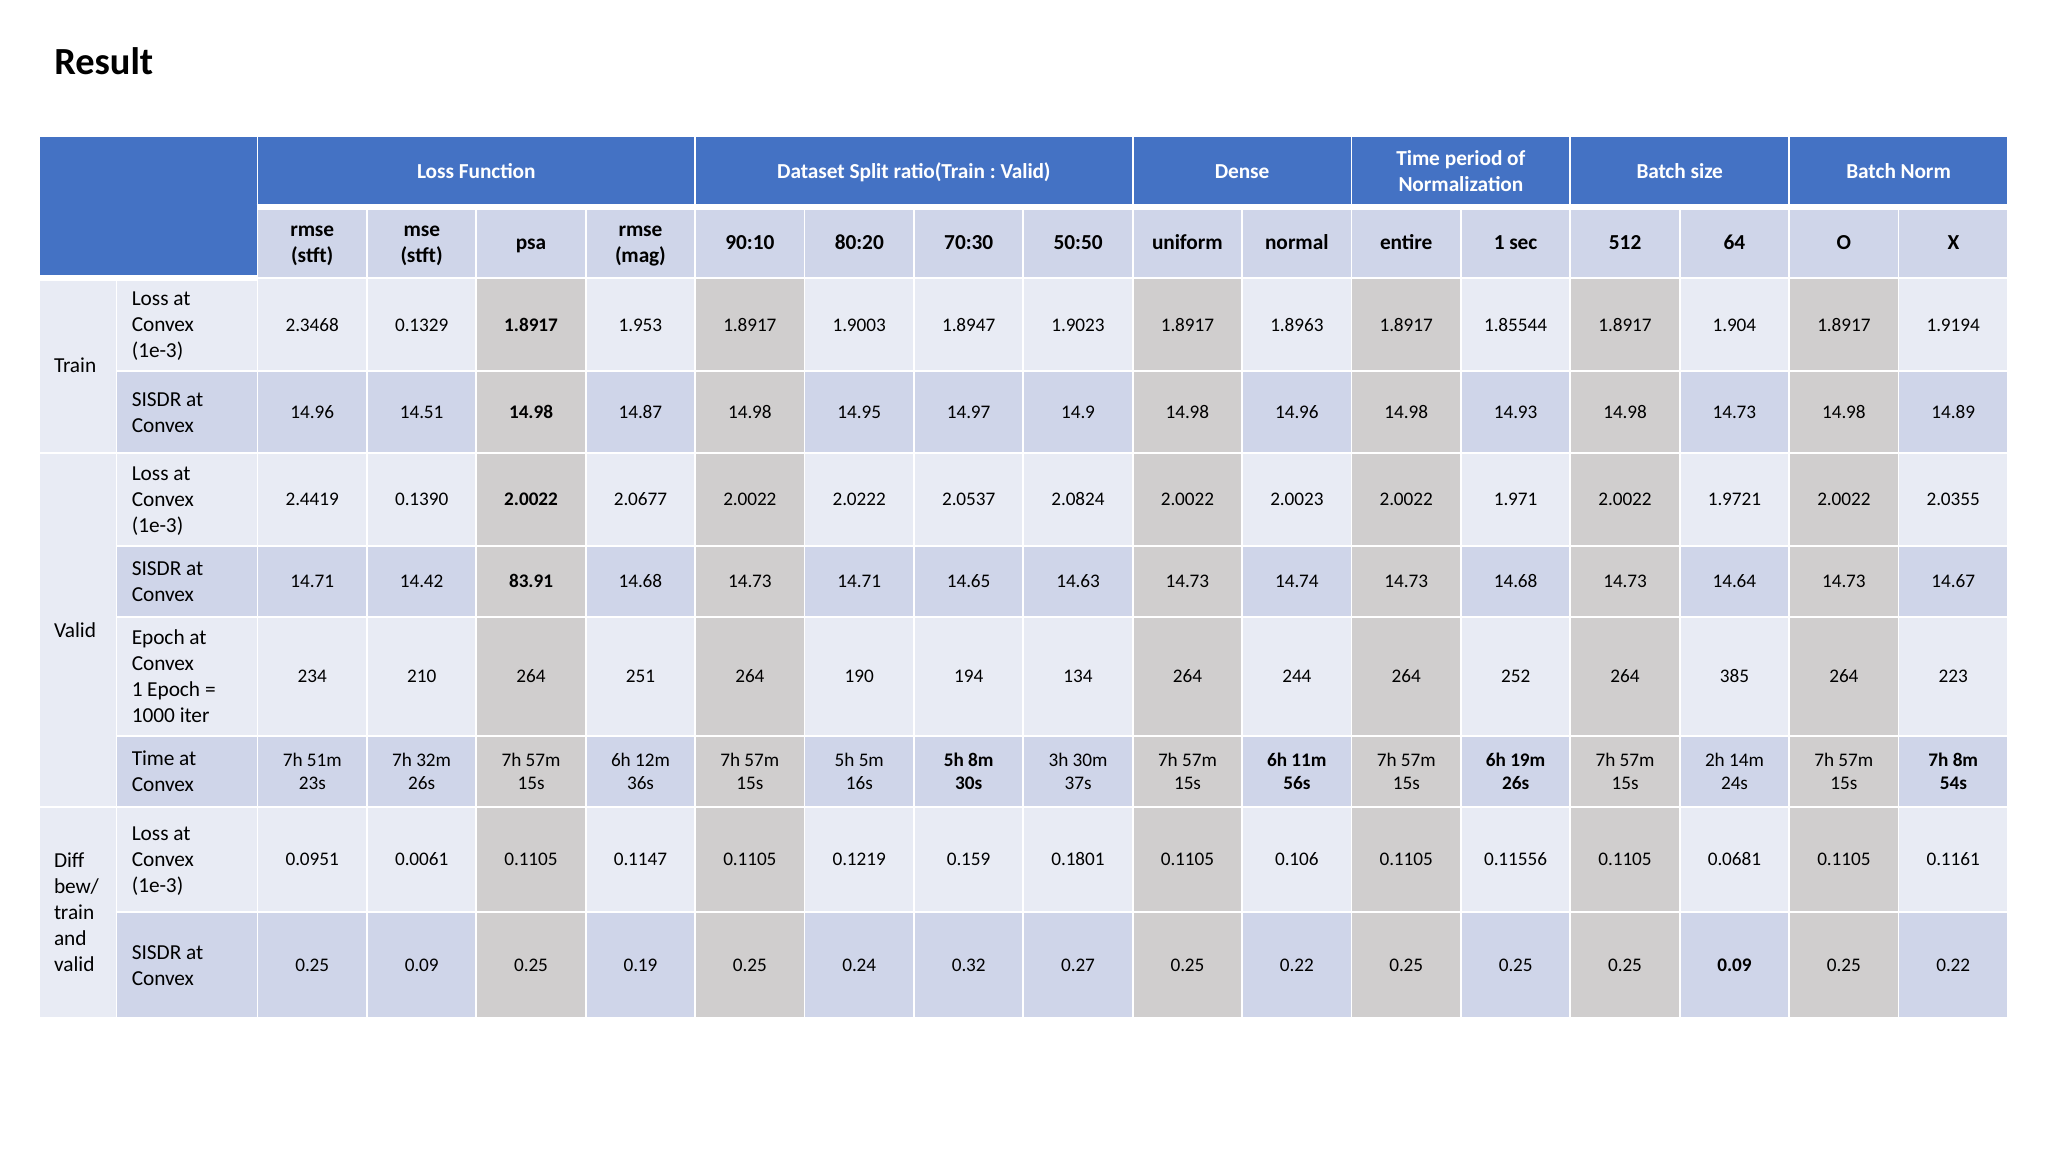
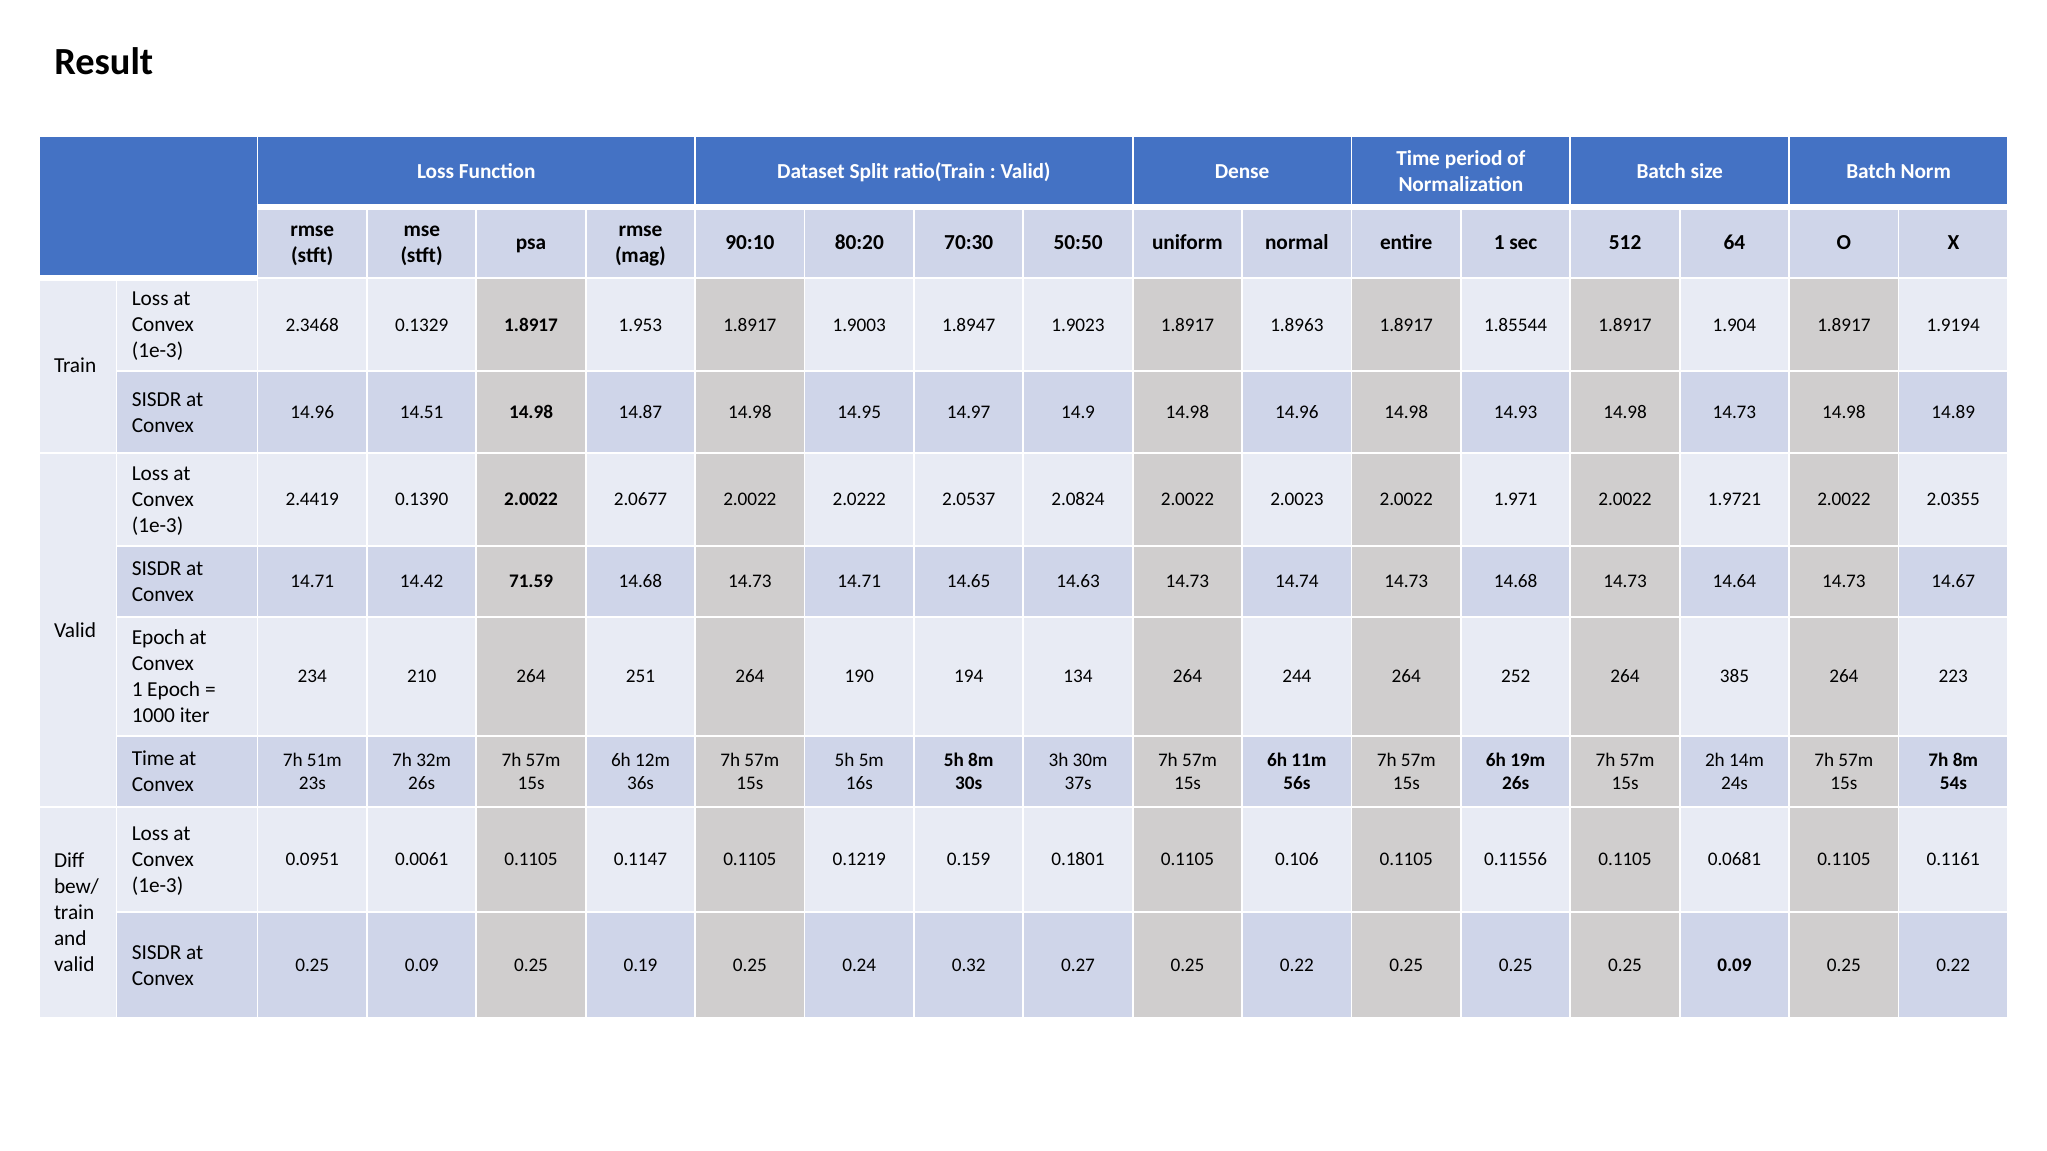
83.91: 83.91 -> 71.59 (531, 582)
